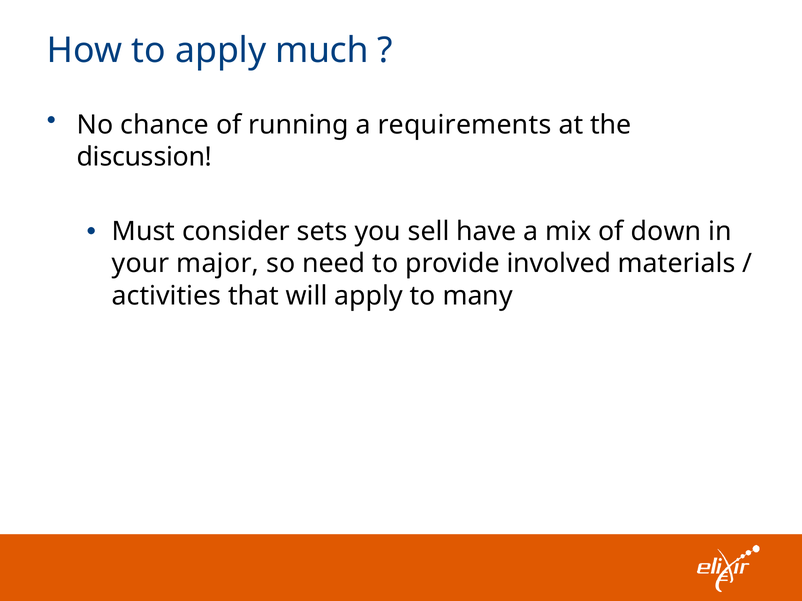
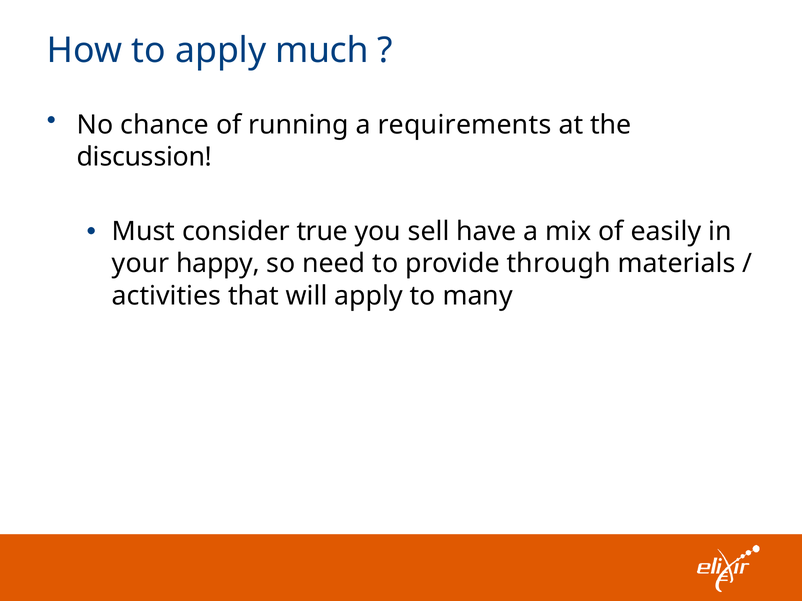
sets: sets -> true (322, 232)
down: down -> easily (666, 232)
major: major -> happy (218, 264)
involved: involved -> through (559, 264)
